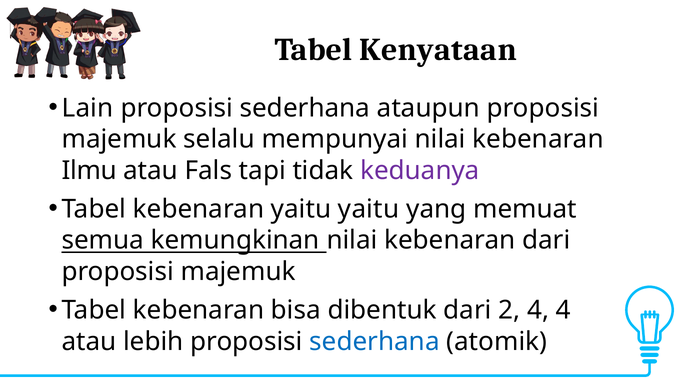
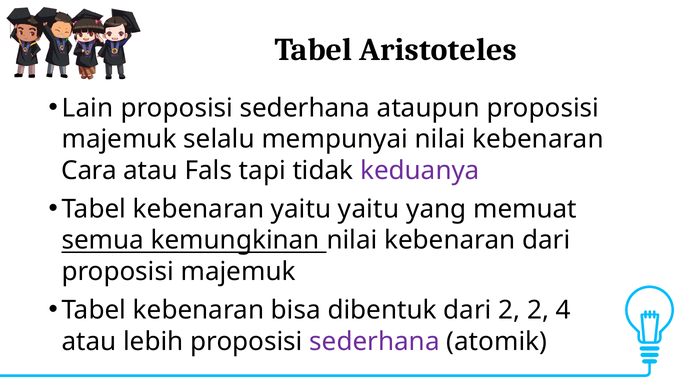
Kenyataan: Kenyataan -> Aristoteles (438, 50)
Ilmu: Ilmu -> Cara (89, 171)
2 4: 4 -> 2 (538, 311)
sederhana colour: blue -> purple (375, 342)
